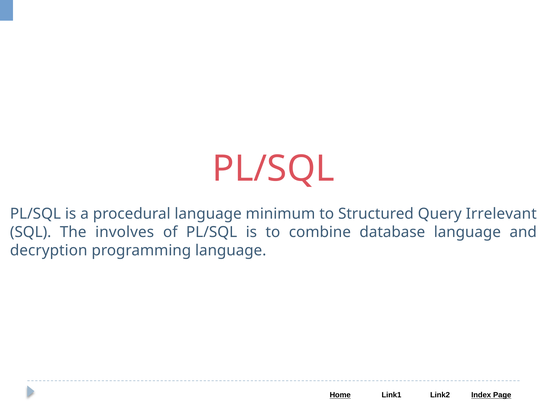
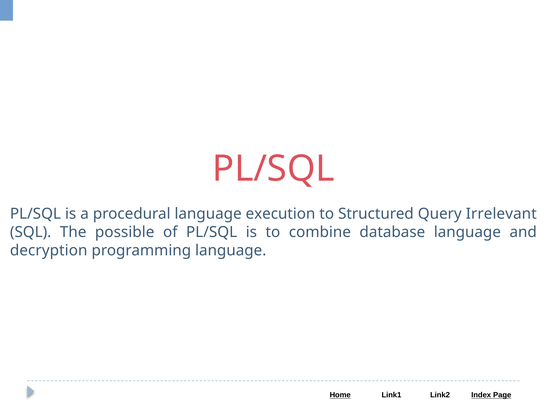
minimum: minimum -> execution (280, 213)
involves: involves -> possible (125, 232)
